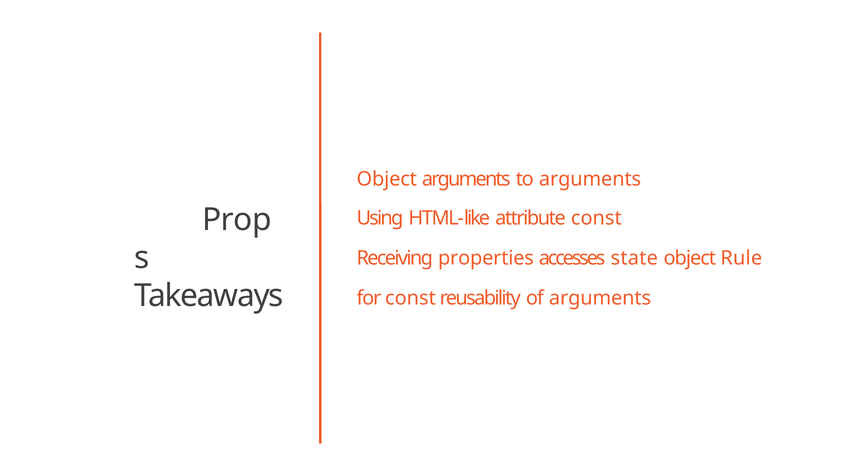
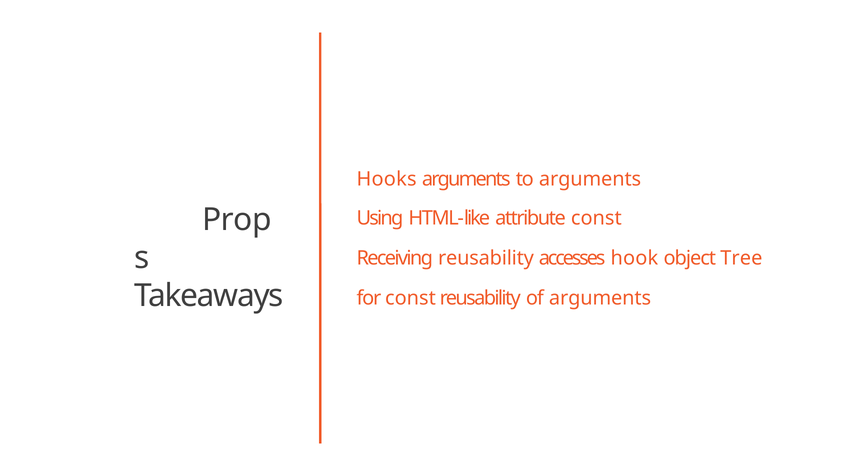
Object: Object -> Hooks (387, 179)
Receiving properties: properties -> reusability (486, 258)
state: state -> hook (634, 258)
Rule: Rule -> Tree (741, 258)
